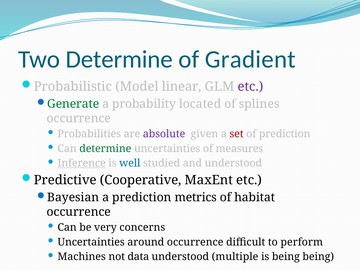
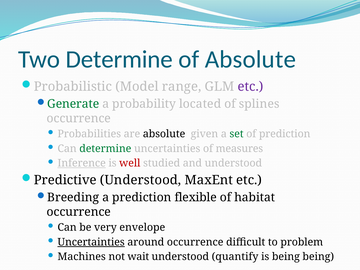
of Gradient: Gradient -> Absolute (250, 59)
linear: linear -> range (182, 87)
absolute colour: purple -> black (164, 134)
set colour: red -> green (237, 134)
well colour: blue -> red (130, 163)
Predictive Cooperative: Cooperative -> Understood (141, 180)
Bayesian: Bayesian -> Breeding (73, 197)
metrics: metrics -> flexible (196, 197)
concerns: concerns -> envelope (142, 227)
Uncertainties underline: none -> present (91, 242)
perform: perform -> problem (302, 242)
data: data -> wait (138, 257)
multiple: multiple -> quantify (235, 257)
